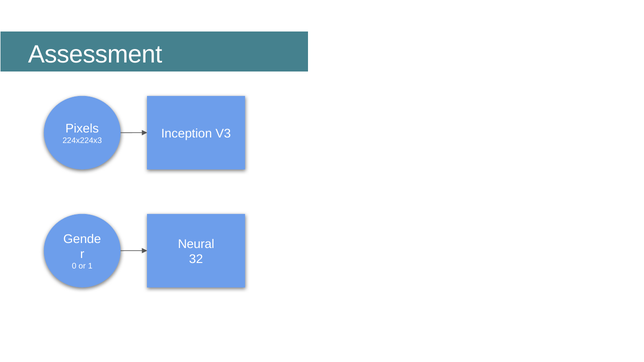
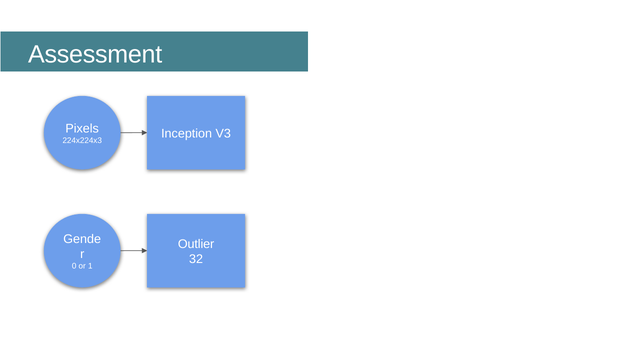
Neural: Neural -> Outlier (196, 244)
